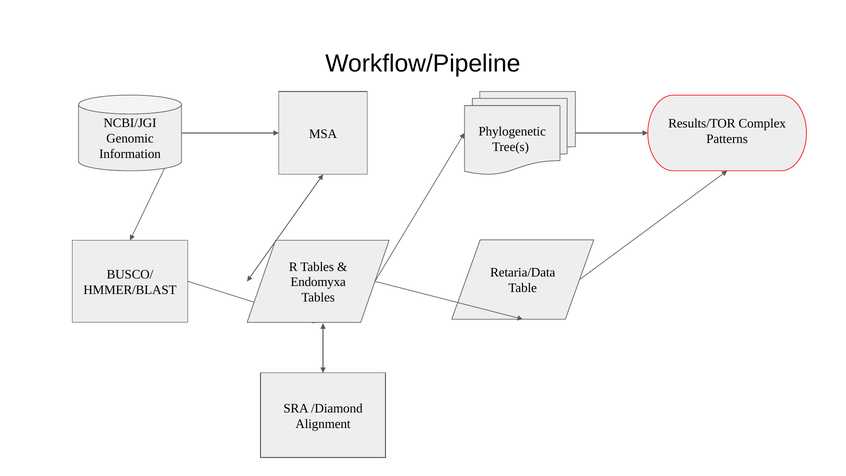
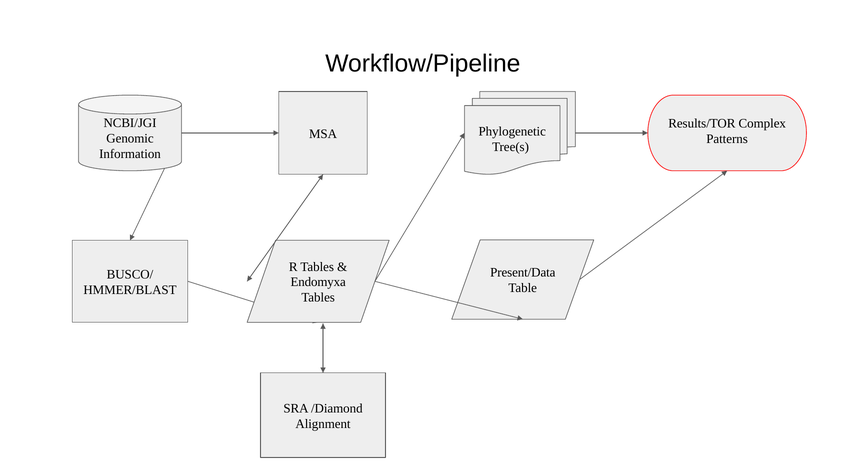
Retaria/Data: Retaria/Data -> Present/Data (523, 273)
